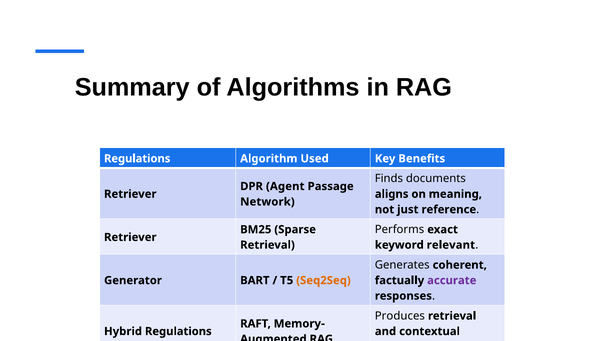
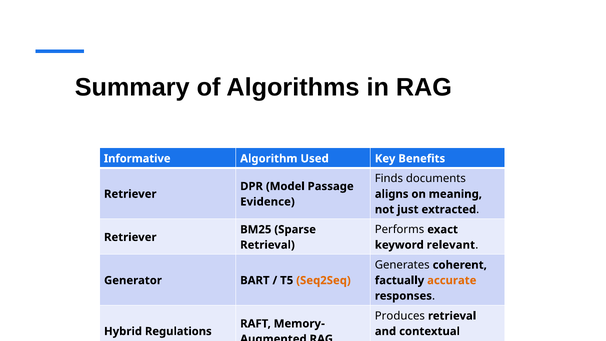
Regulations: Regulations -> Informative (137, 159)
Agent: Agent -> Model (285, 186)
Network: Network -> Evidence (267, 202)
reference: reference -> extracted (449, 209)
accurate colour: purple -> orange (452, 280)
